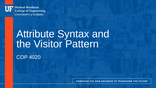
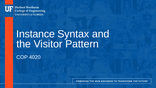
Attribute: Attribute -> Instance (36, 34)
